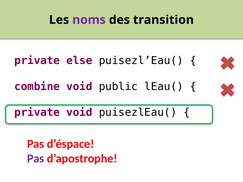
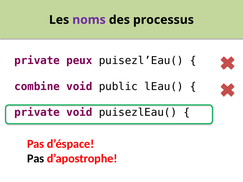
transition: transition -> processus (163, 20)
else: else -> peux (79, 61)
Pas colour: purple -> black (36, 159)
